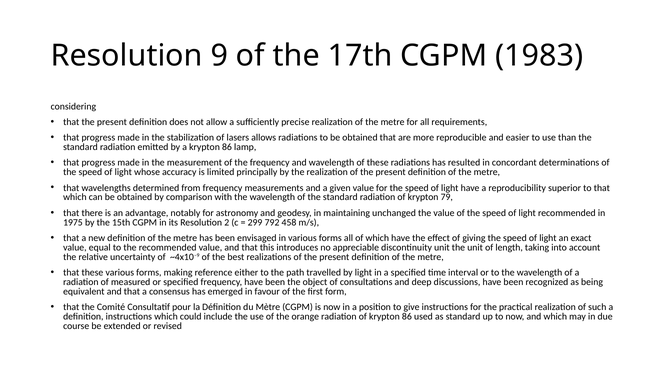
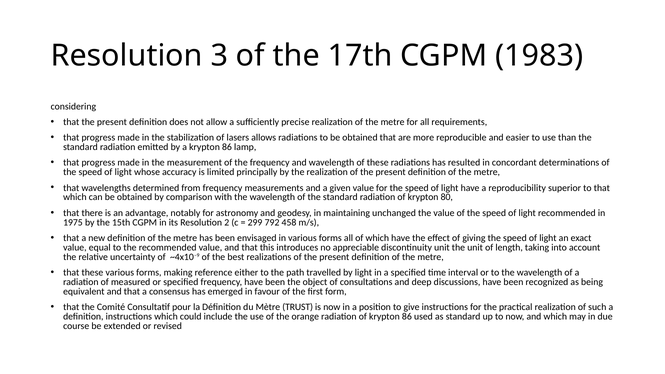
9: 9 -> 3 (219, 56)
79: 79 -> 80 (447, 197)
Mètre CGPM: CGPM -> TRUST (298, 307)
